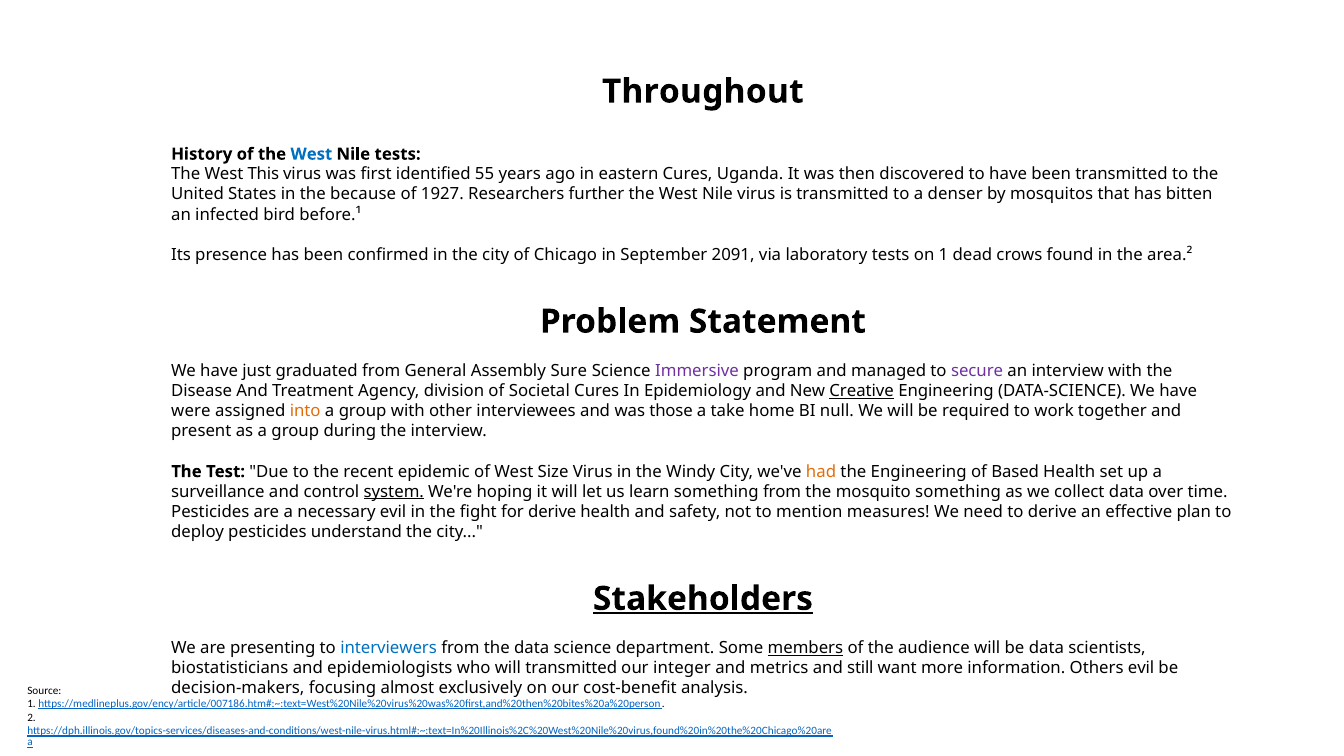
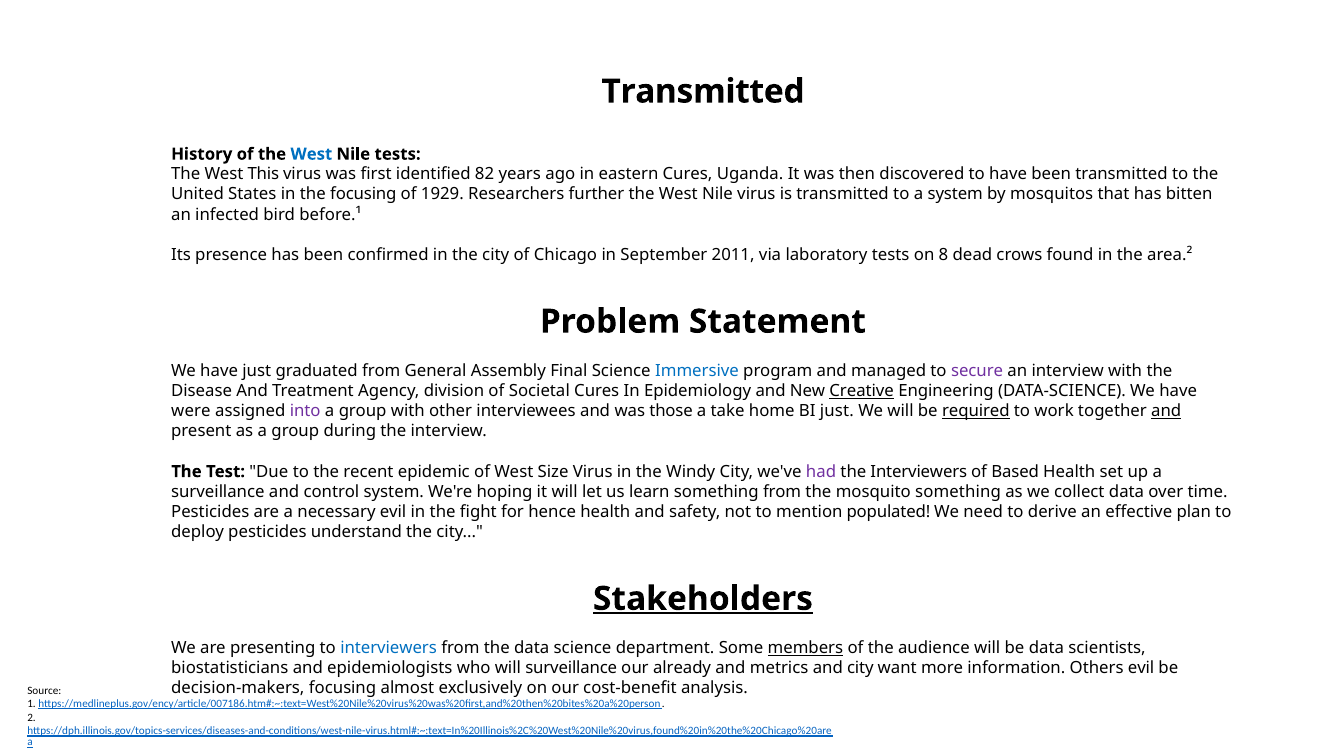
Throughout: Throughout -> Transmitted (703, 91)
55: 55 -> 82 (485, 174)
the because: because -> focusing (363, 194)
1927: 1927 -> 1929 (442, 194)
a denser: denser -> system (955, 194)
2091: 2091 -> 2011 (733, 255)
on 1: 1 -> 8 (943, 255)
Sure: Sure -> Final (569, 371)
Immersive colour: purple -> blue (697, 371)
into colour: orange -> purple (305, 411)
BI null: null -> just (837, 411)
required underline: none -> present (976, 411)
and underline: none -> present (1166, 411)
had colour: orange -> purple (821, 472)
the Engineering: Engineering -> Interviewers (919, 472)
system underline: present -> none (394, 492)
for derive: derive -> hence (552, 512)
measures: measures -> populated (888, 512)
will transmitted: transmitted -> surveillance (571, 668)
integer: integer -> already (682, 668)
and still: still -> city (860, 668)
